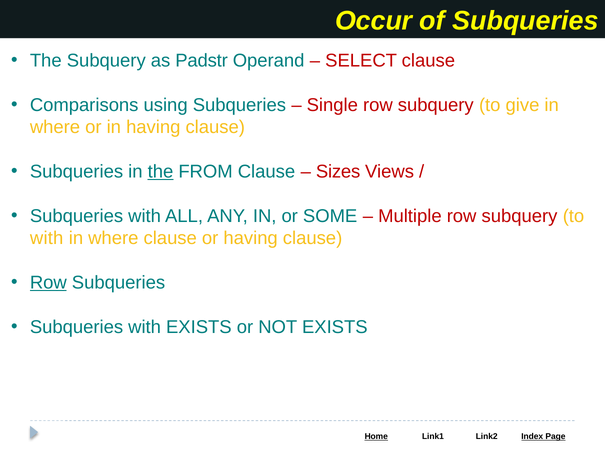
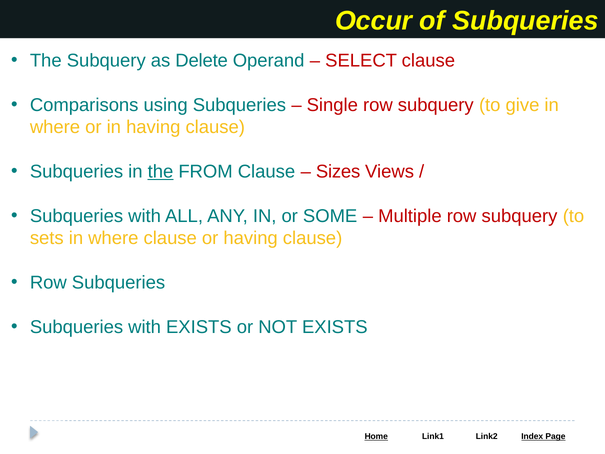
Padstr: Padstr -> Delete (202, 61)
with: with -> sets (47, 238)
Row underline: present -> none (48, 282)
